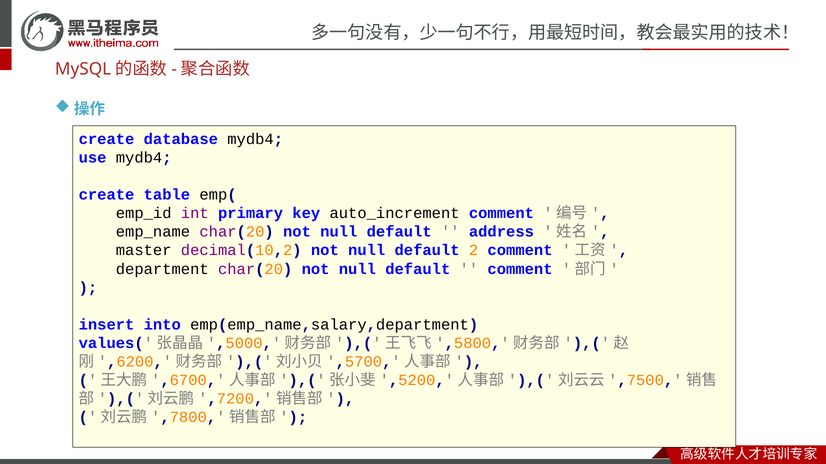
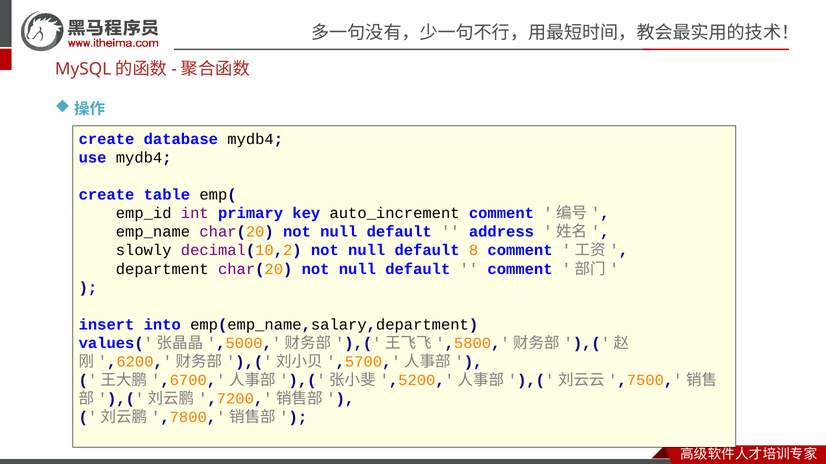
master: master -> slowly (144, 251)
2: 2 -> 8 (474, 251)
